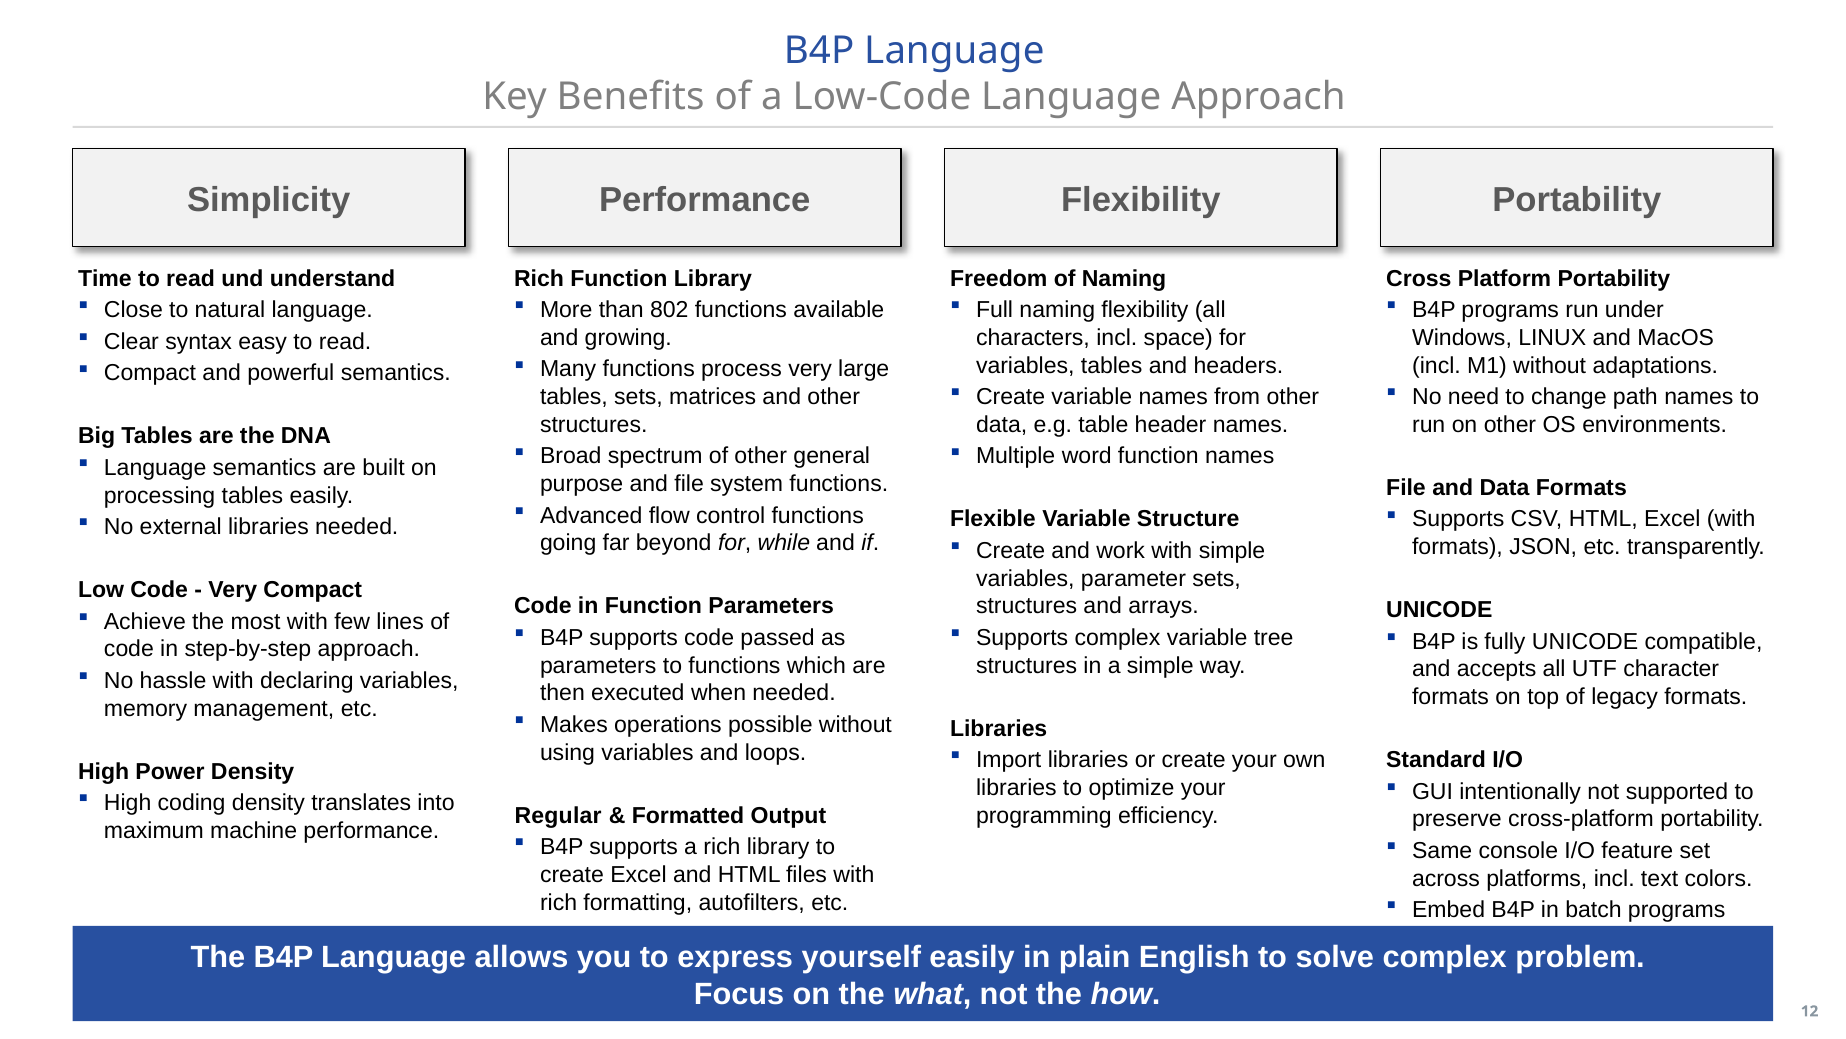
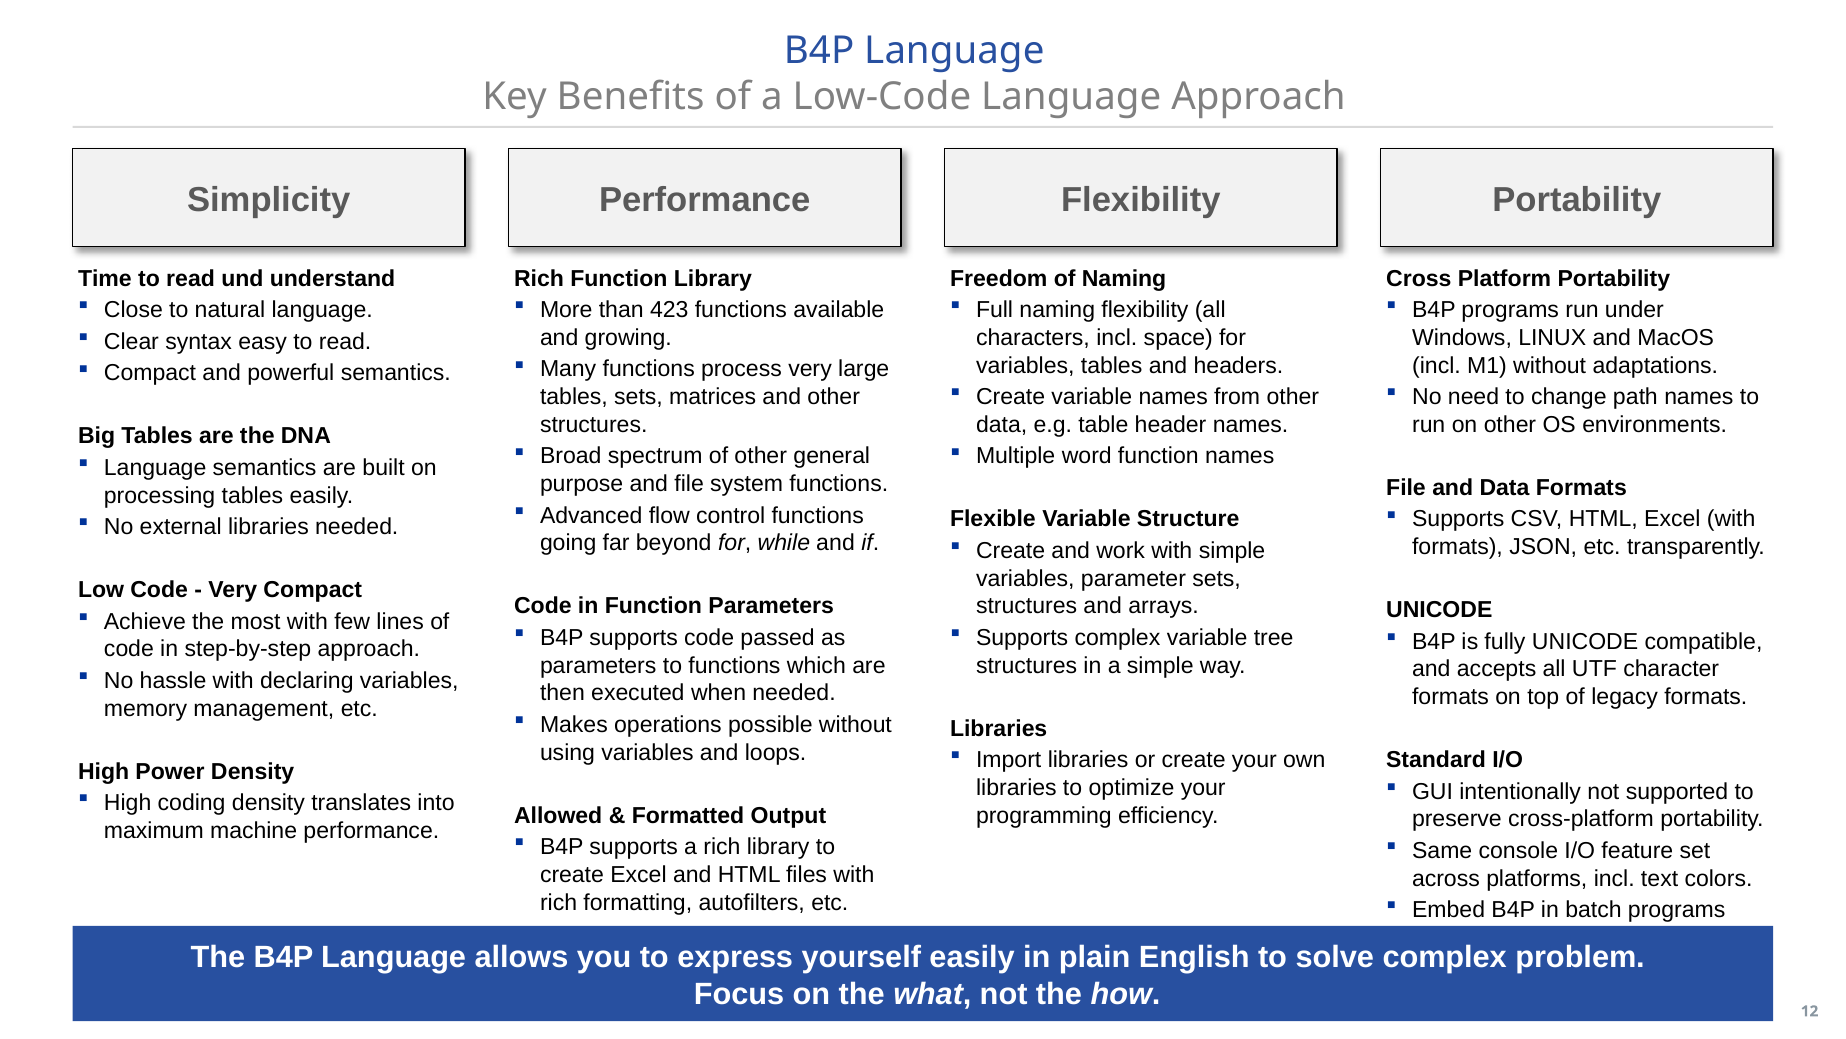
802: 802 -> 423 (669, 310)
Regular: Regular -> Allowed (558, 815)
